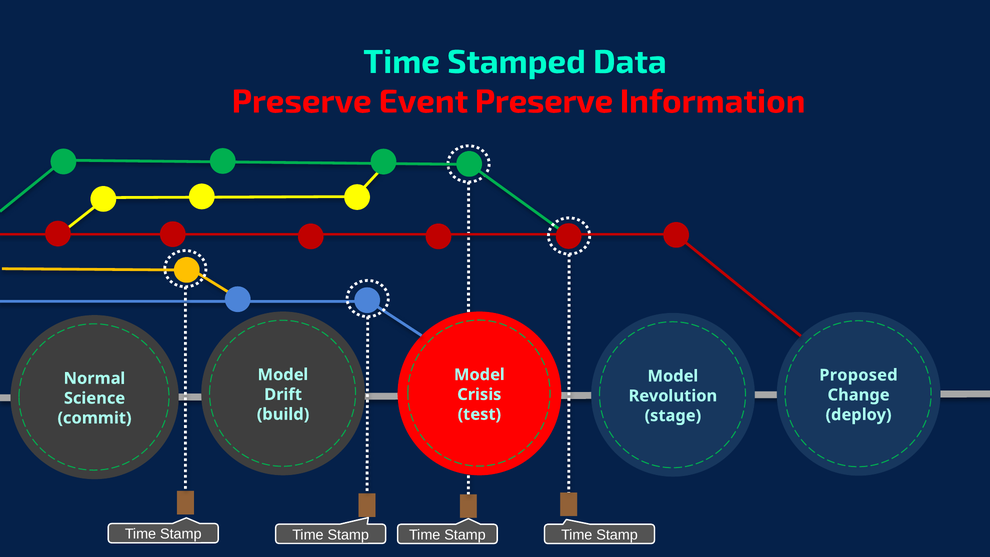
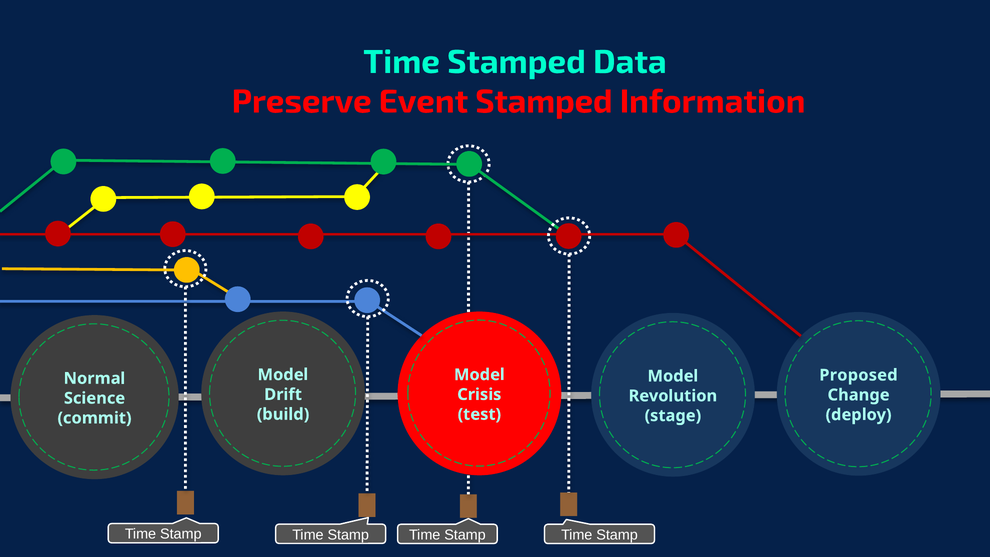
Event Preserve: Preserve -> Stamped (544, 102)
